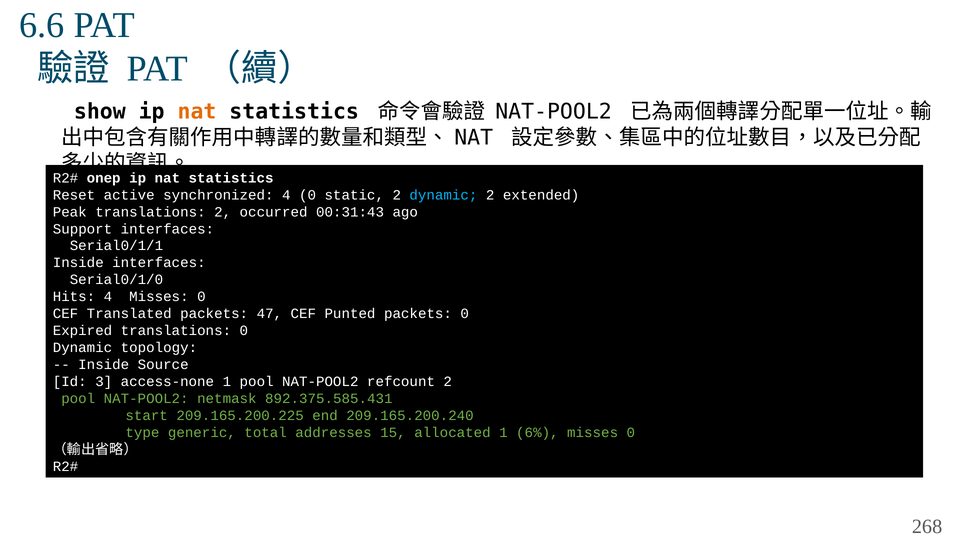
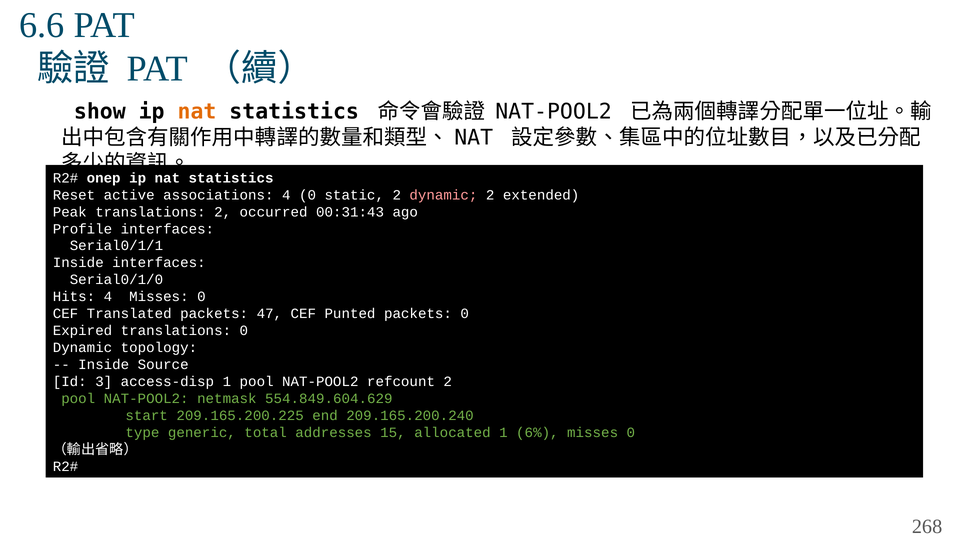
synchronized: synchronized -> associations (218, 195)
dynamic colour: light blue -> pink (443, 195)
Support: Support -> Profile (82, 229)
access-none: access-none -> access-disp (167, 382)
892.375.585.431: 892.375.585.431 -> 554.849.604.629 (329, 399)
